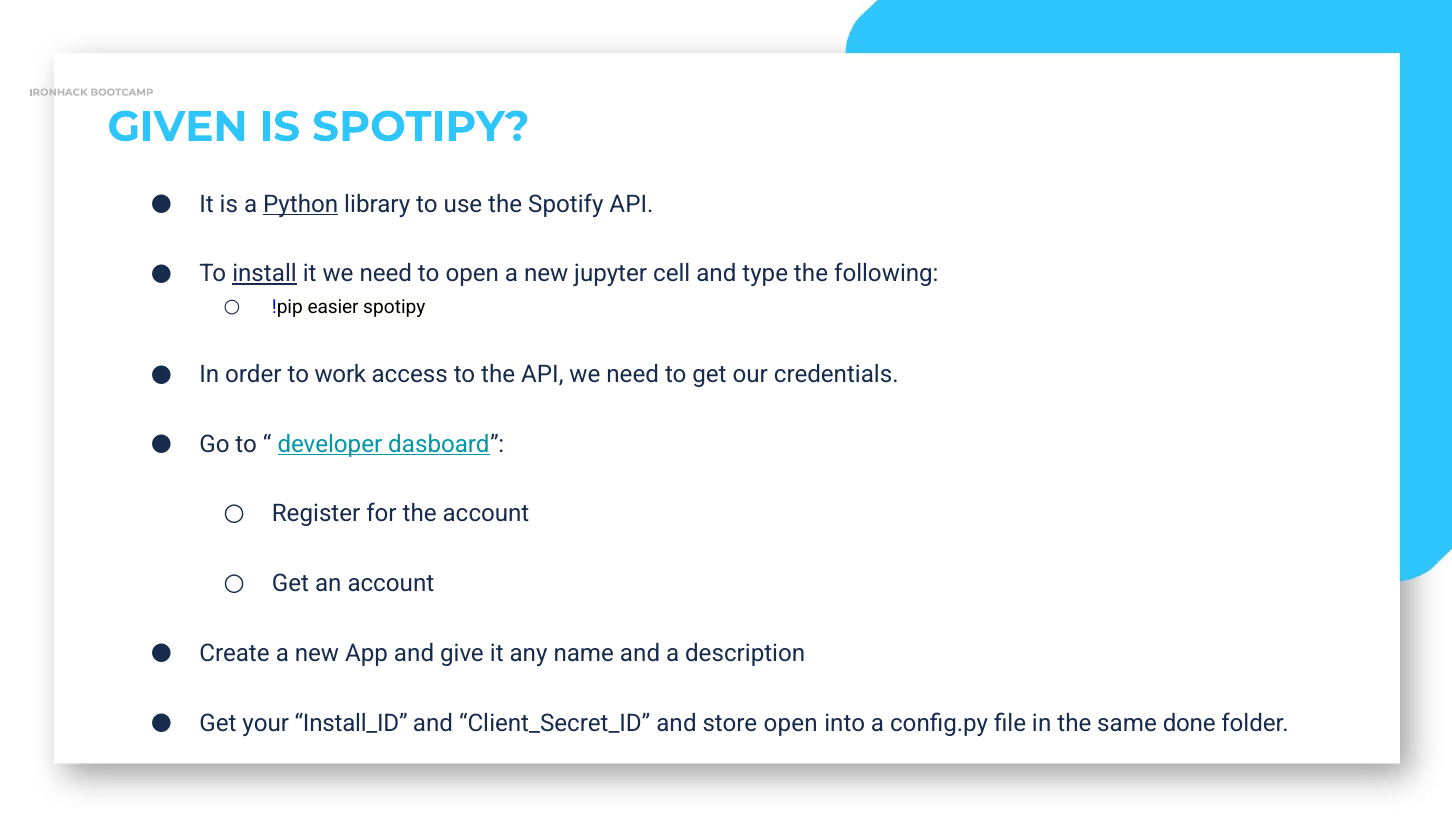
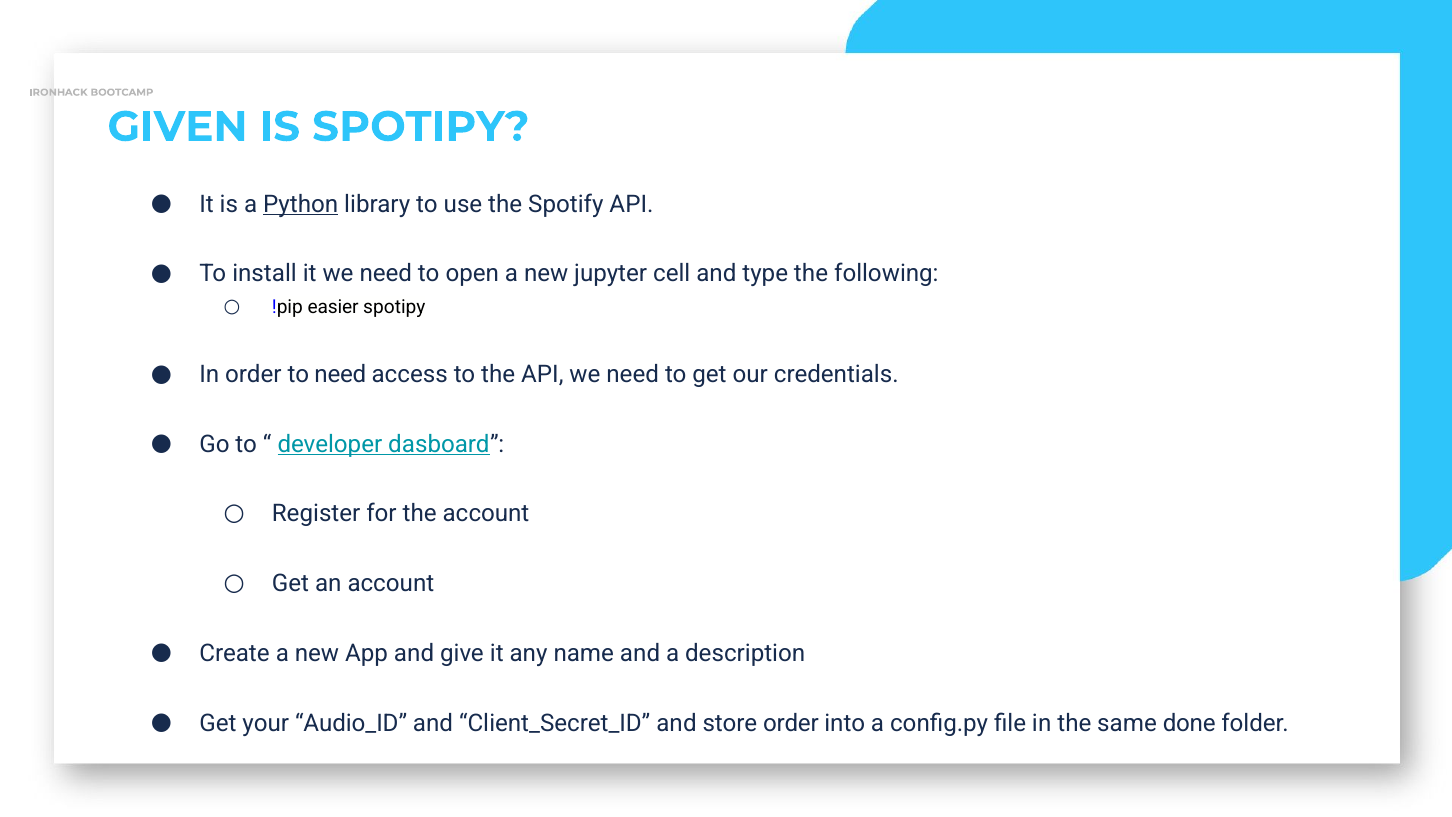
install underline: present -> none (265, 274)
to work: work -> need (340, 374)
Install_ID: Install_ID -> Audio_ID (351, 723)
store open: open -> order (791, 723)
